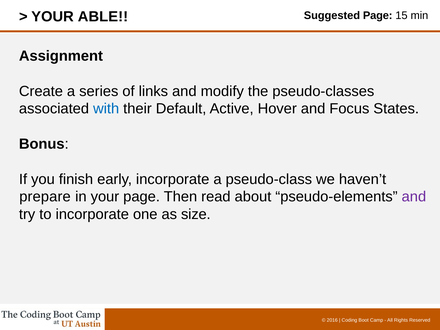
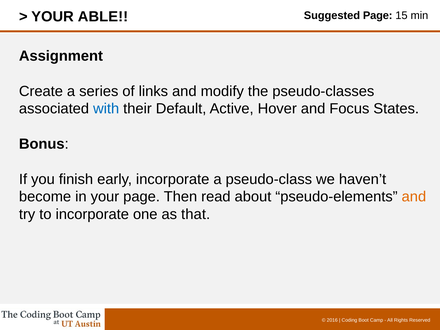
prepare: prepare -> become (45, 197)
and colour: purple -> orange (414, 197)
size: size -> that (196, 214)
